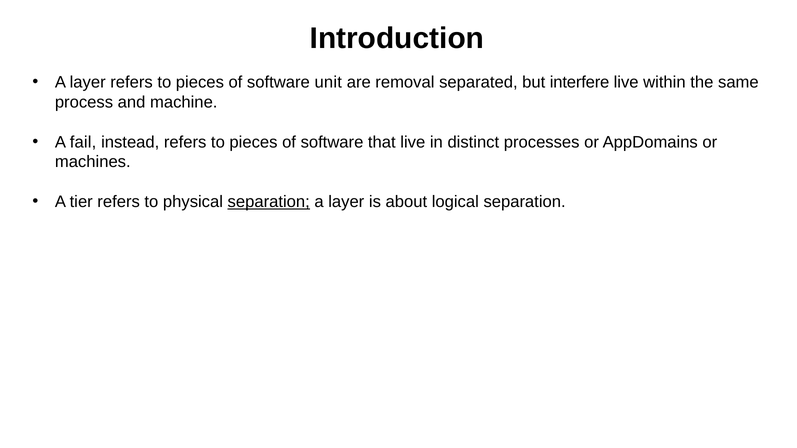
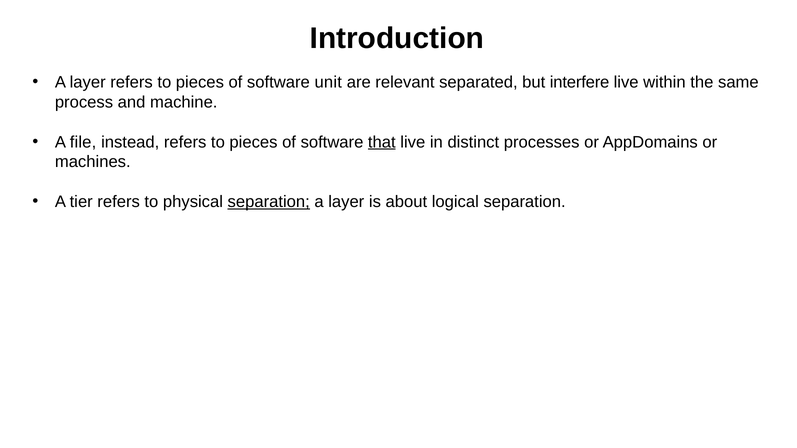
removal: removal -> relevant (405, 82)
fail: fail -> file (83, 142)
that underline: none -> present (382, 142)
